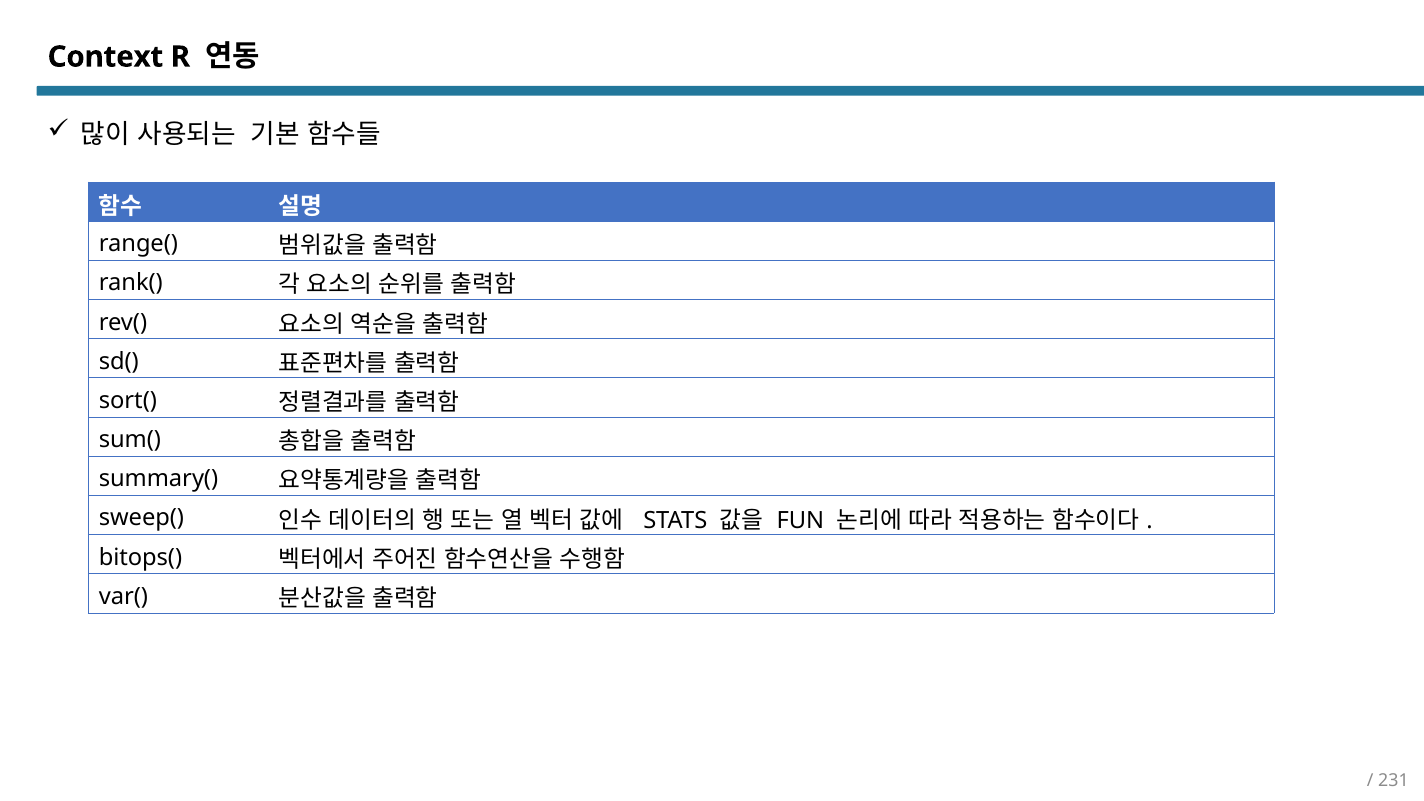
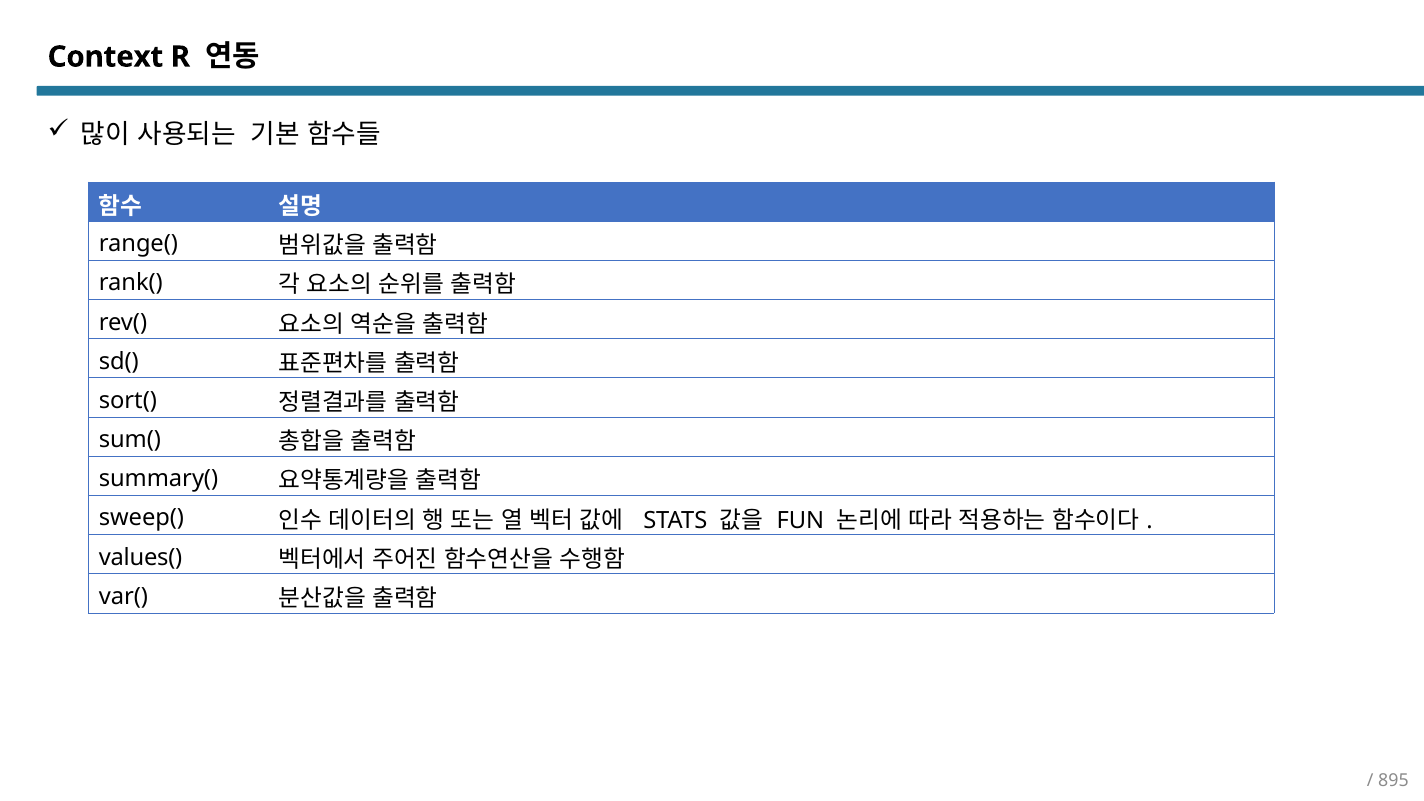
bitops(: bitops( -> values( (141, 557)
231: 231 -> 895 (1393, 780)
